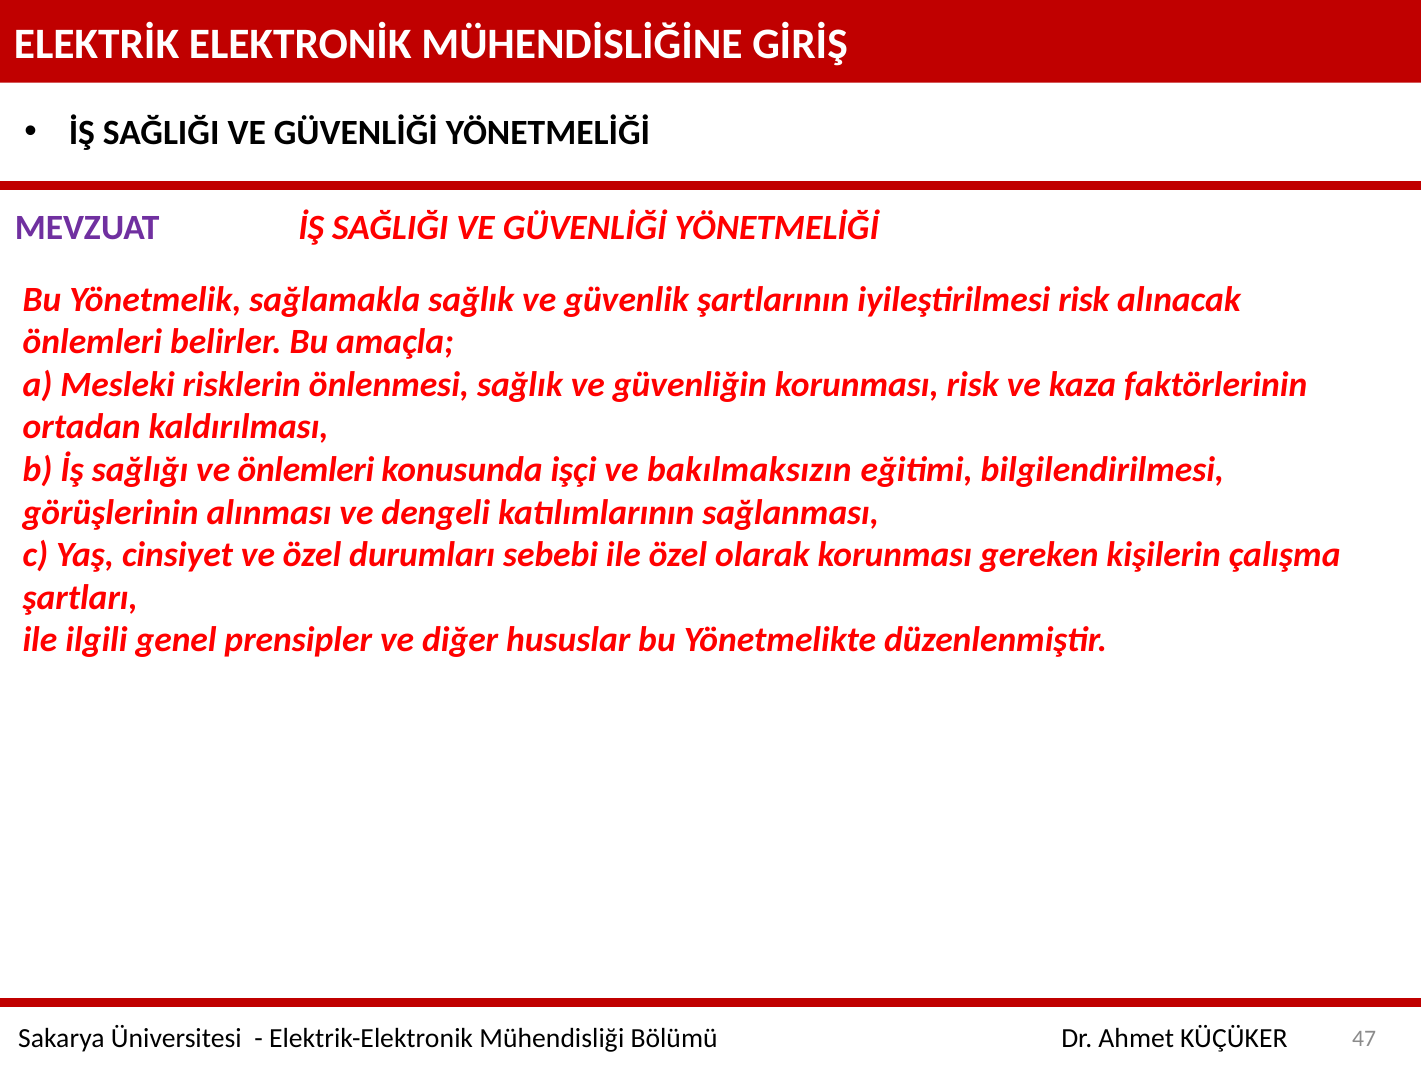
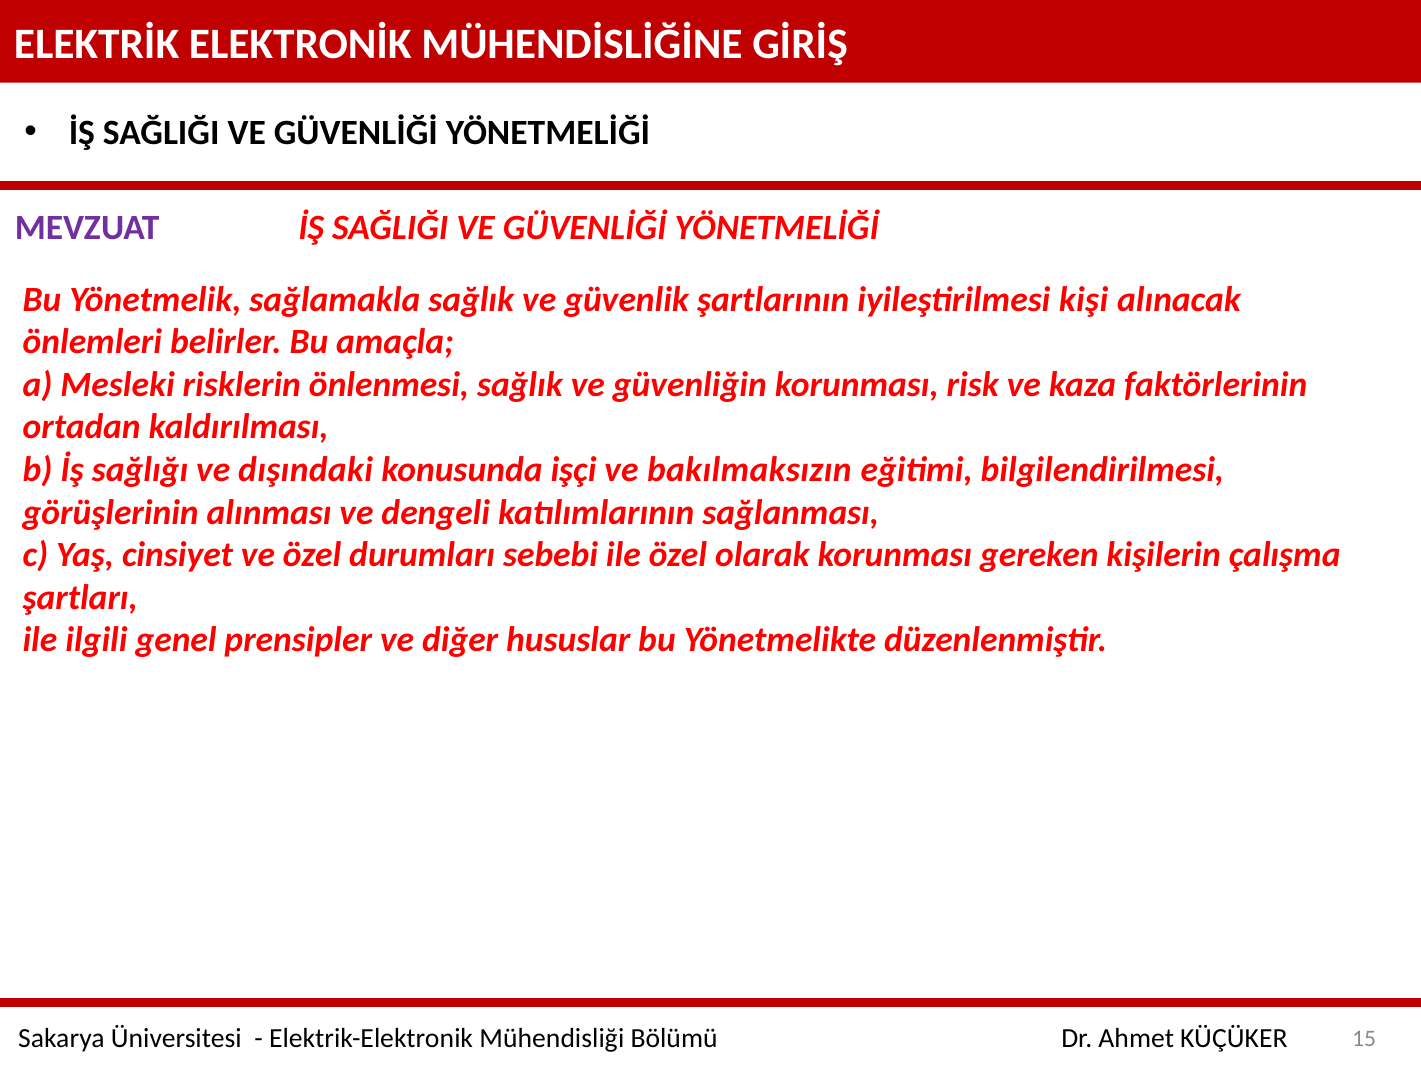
iyileştirilmesi risk: risk -> kişi (1084, 300)
ve önlemleri: önlemleri -> dışındaki (306, 470)
47: 47 -> 15 (1364, 1039)
